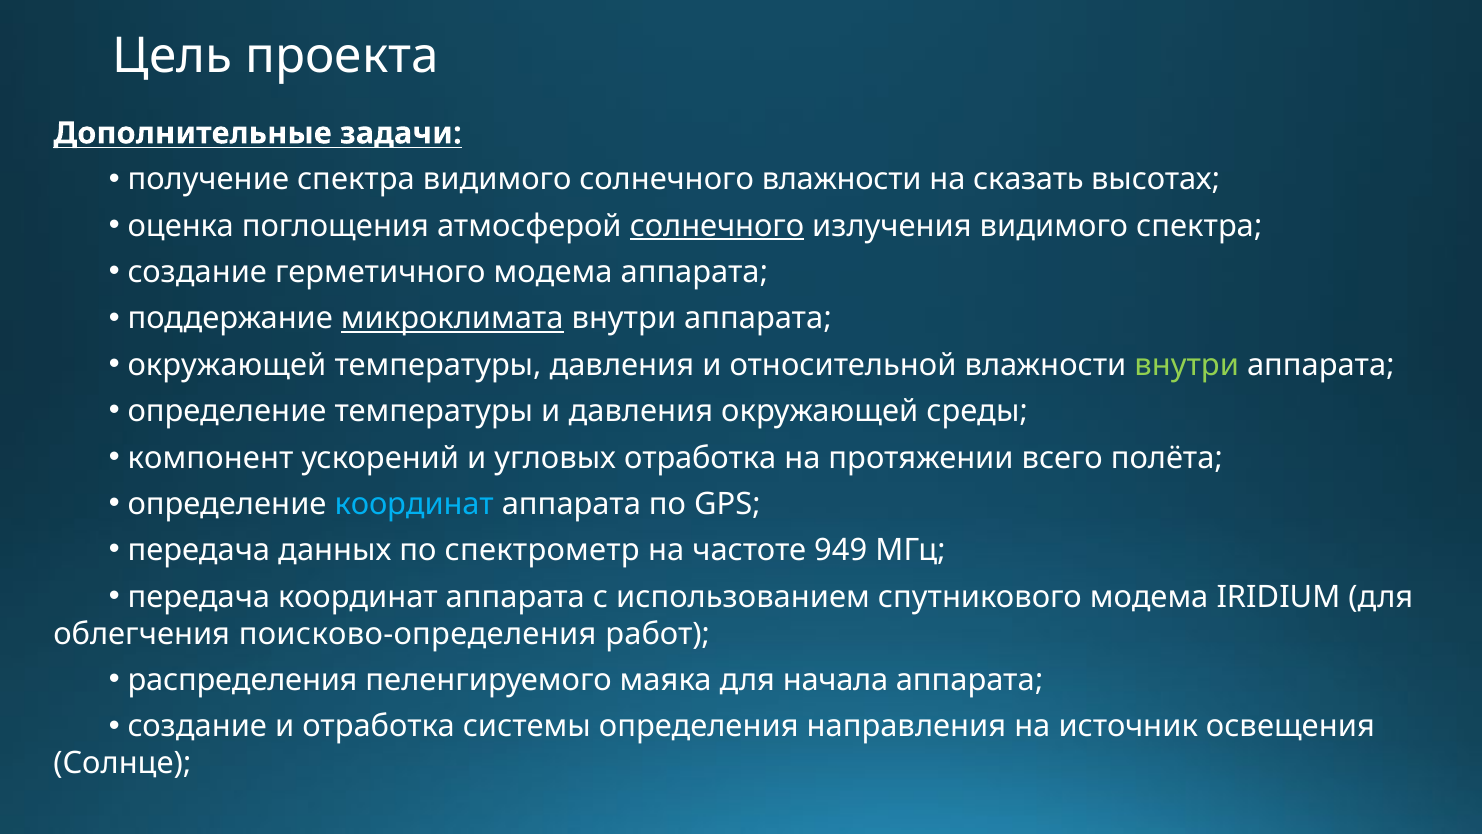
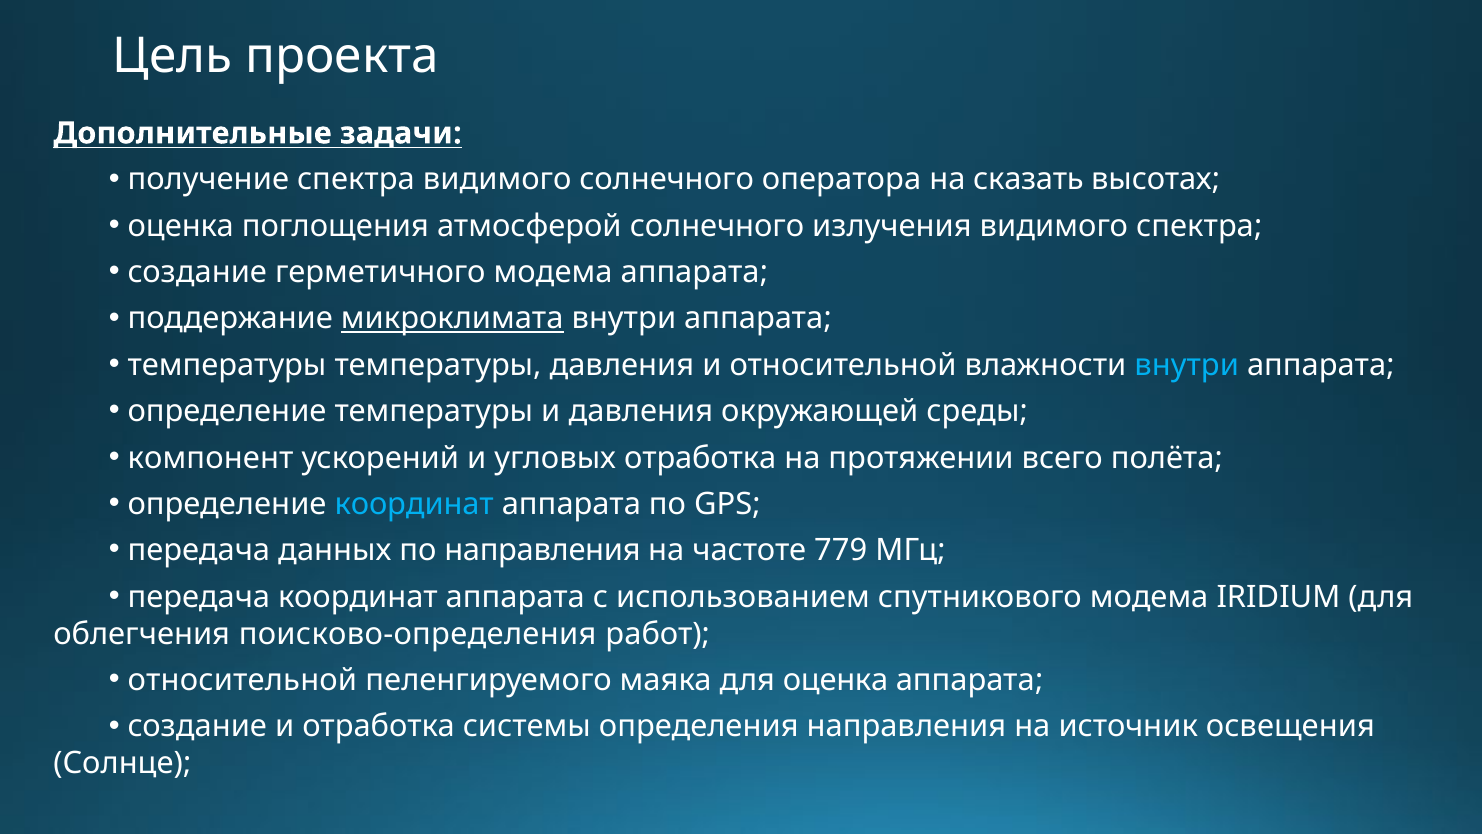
солнечного влажности: влажности -> оператора (842, 180)
солнечного underline: present -> none (717, 226)
окружающей: окружающей -> температуры (227, 365)
внутри colour: light green -> light blue (1187, 365)
по спектрометр: спектрометр -> направления (542, 550)
949: 949 -> 779 (841, 550)
распределения: распределения -> относительной (242, 680)
для начала: начала -> оценка (836, 680)
